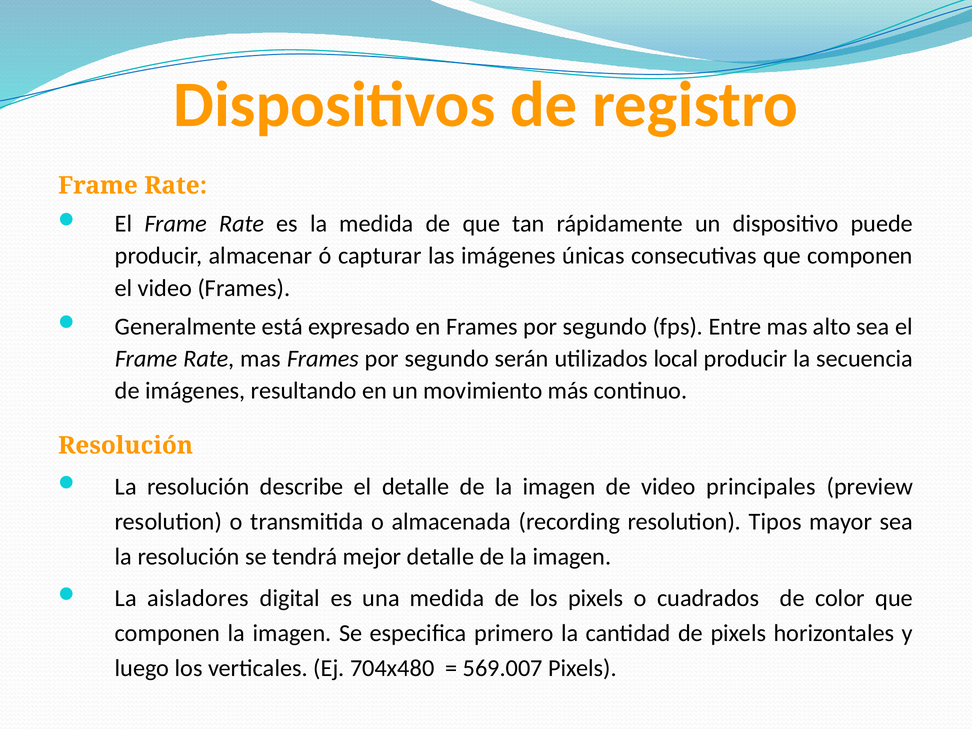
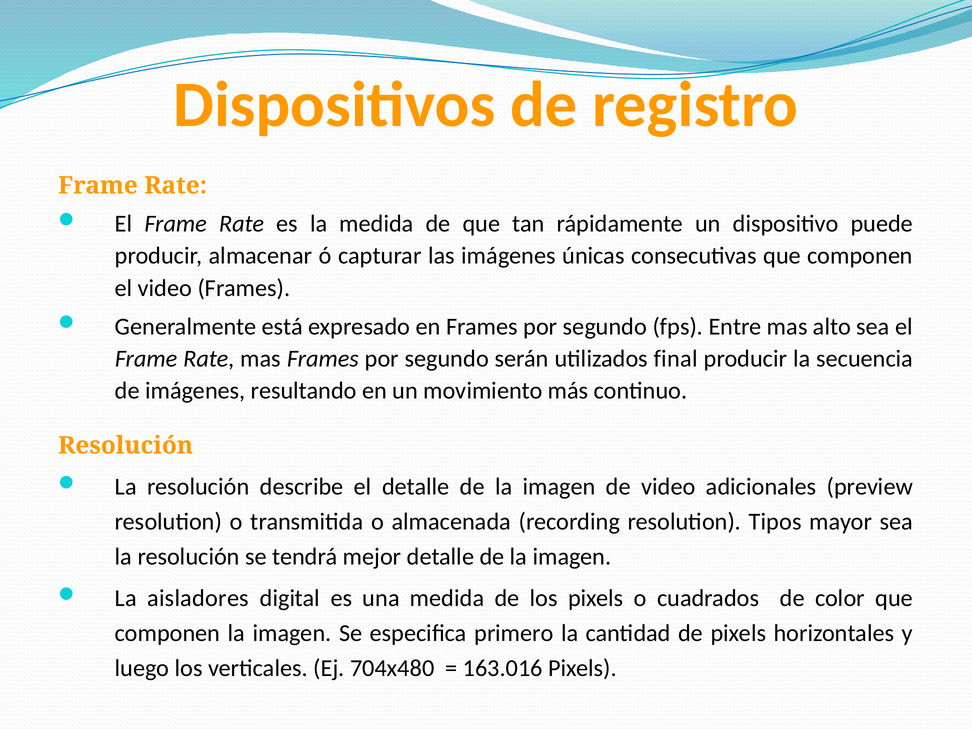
local: local -> final (676, 359)
principales: principales -> adicionales (761, 487)
569.007: 569.007 -> 163.016 (503, 668)
